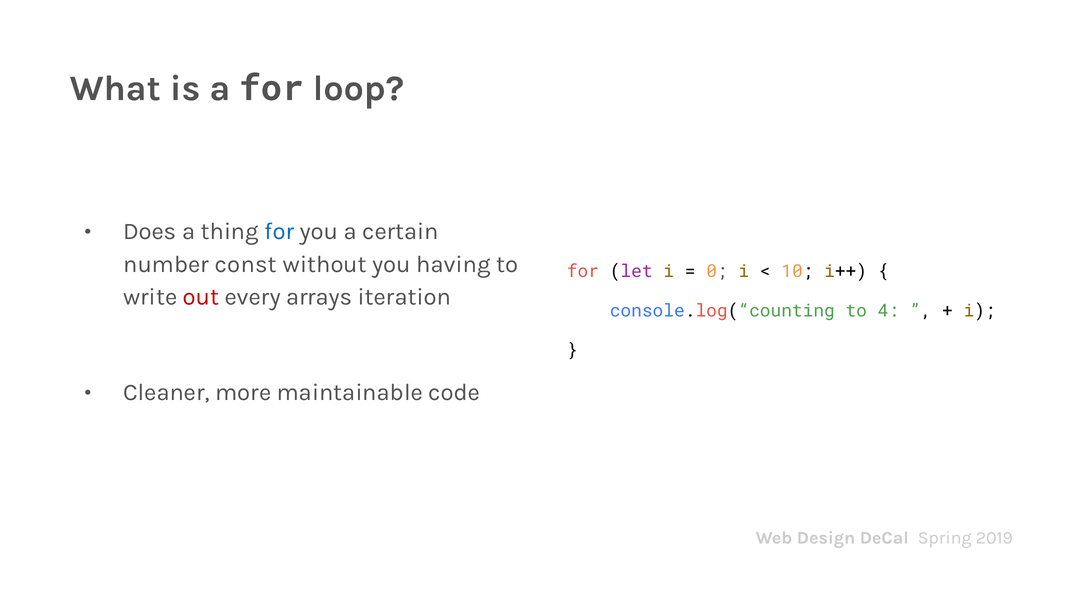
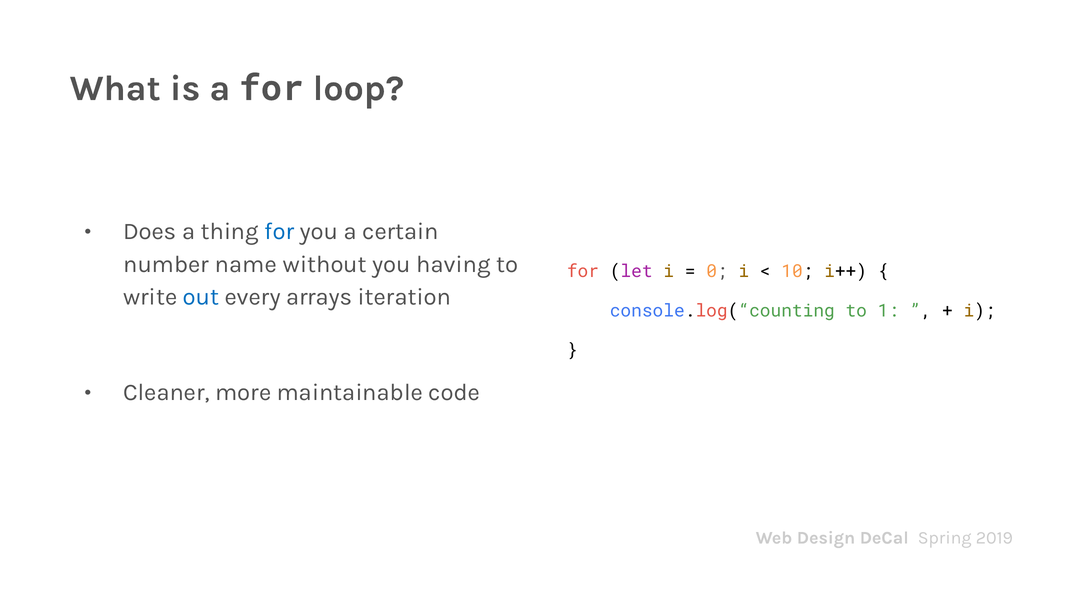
const: const -> name (246, 264)
out colour: red -> blue (201, 297)
4: 4 -> 1 (888, 311)
